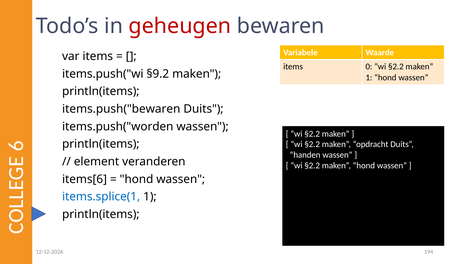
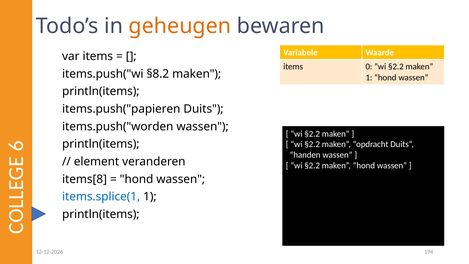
geheugen colour: red -> orange (180, 26)
§9.2: §9.2 -> §8.2 (158, 74)
items.push("bewaren: items.push("bewaren -> items.push("papieren (121, 109)
items[6: items[6 -> items[8 (85, 179)
